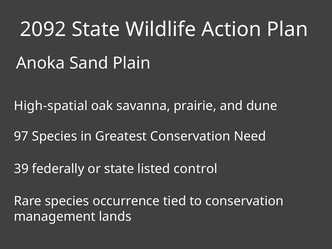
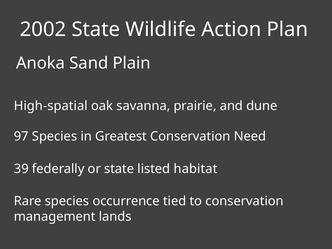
2092: 2092 -> 2002 (43, 29)
control: control -> habitat (196, 169)
